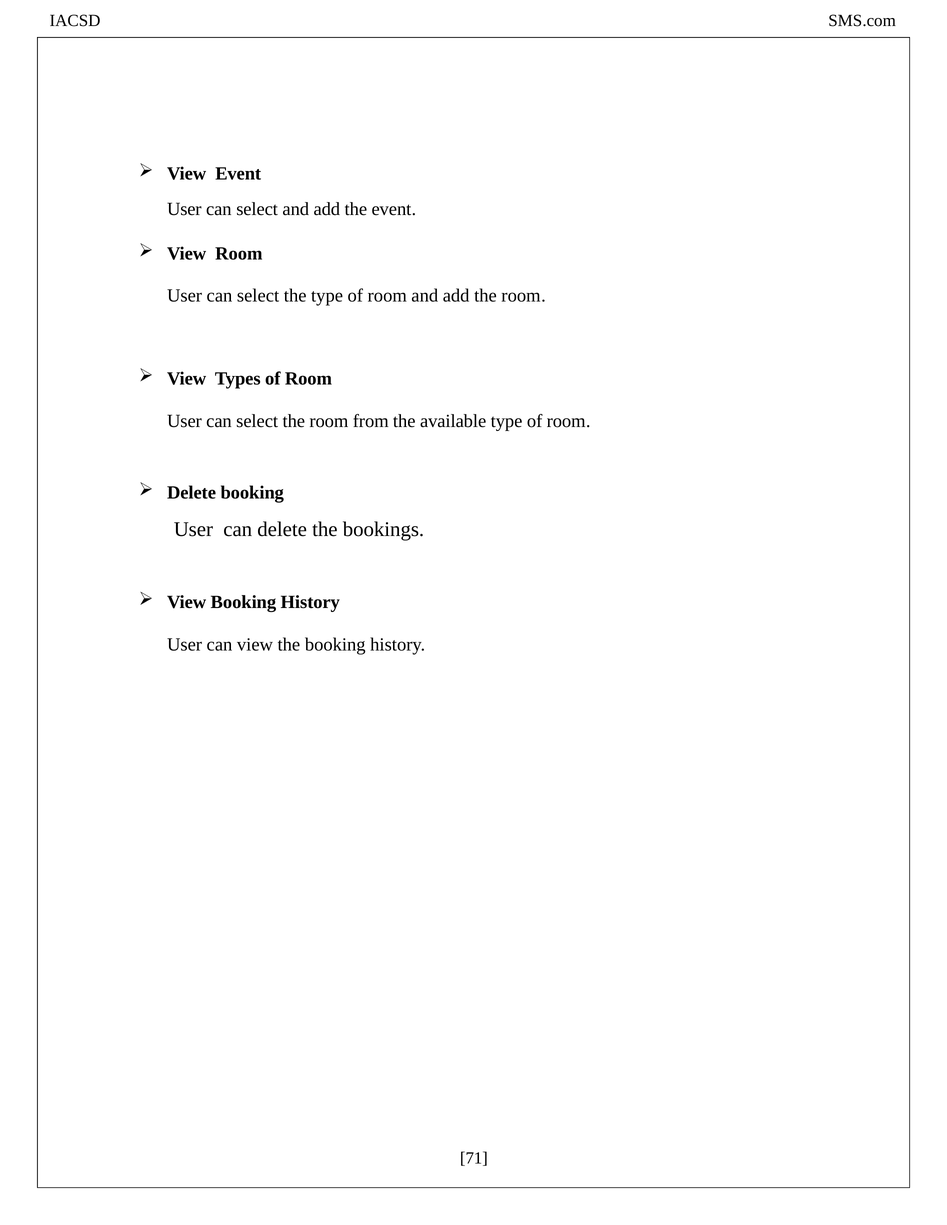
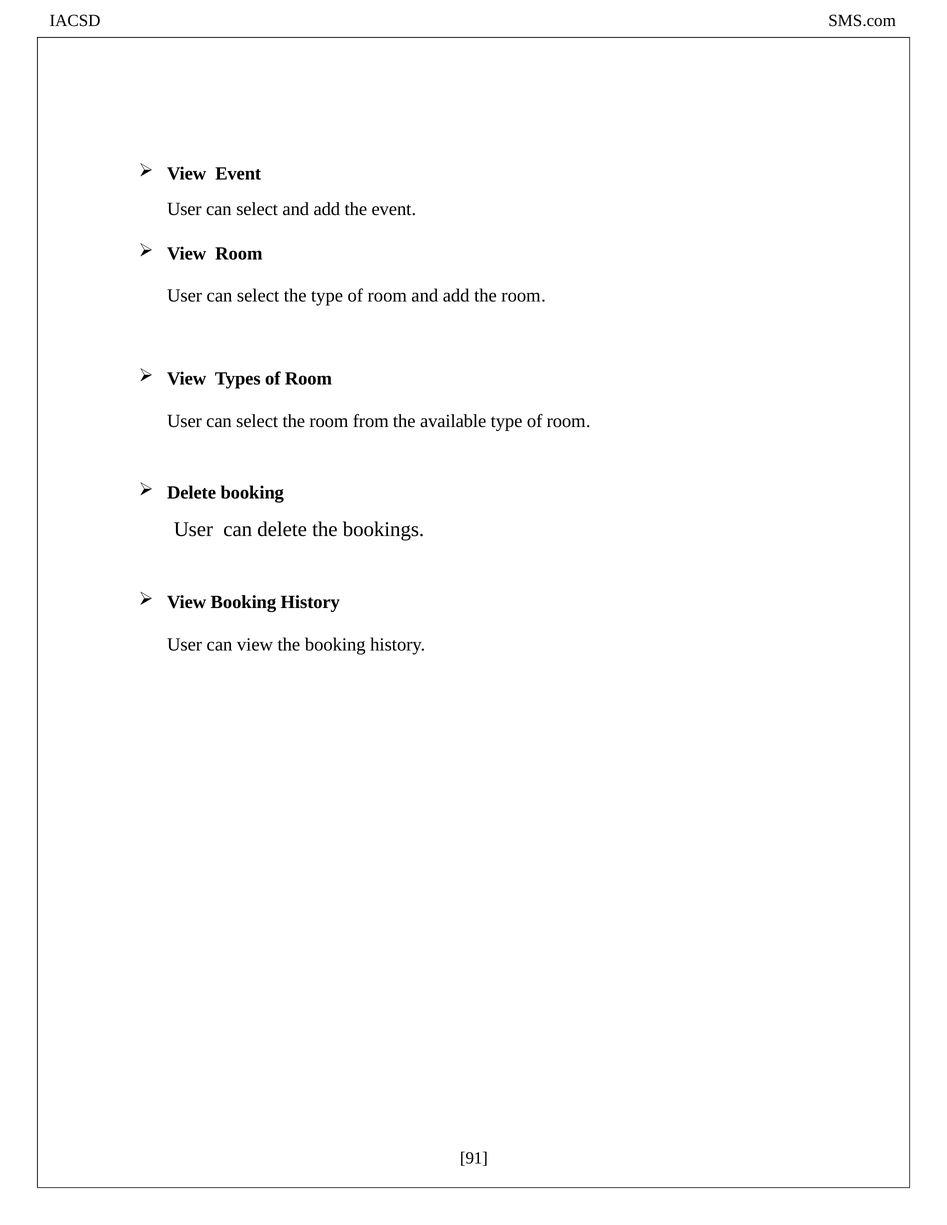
71: 71 -> 91 (474, 1159)
